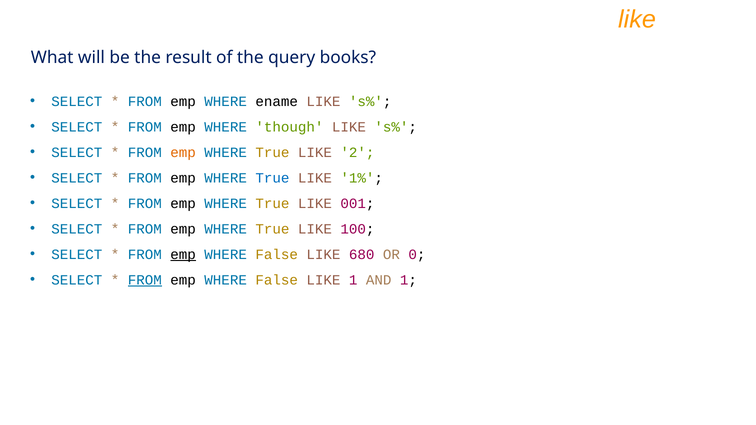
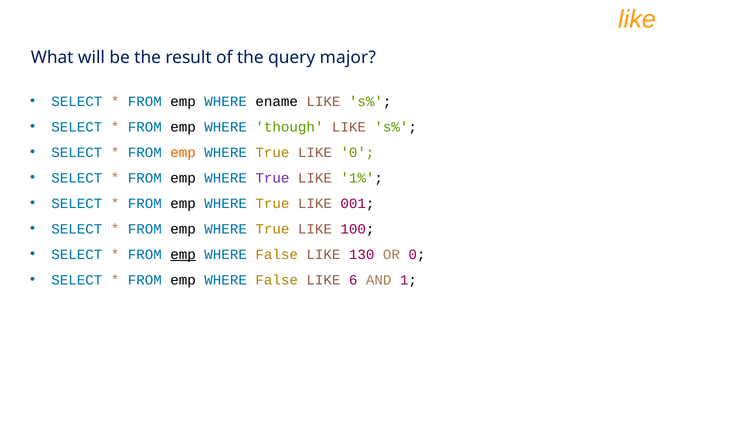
books: books -> major (348, 57)
LIKE 2: 2 -> 0 (357, 153)
True colour: blue -> purple (272, 178)
680: 680 -> 130 (362, 255)
FROM underline: present -> none (145, 280)
LIKE 1: 1 -> 6 (353, 280)
